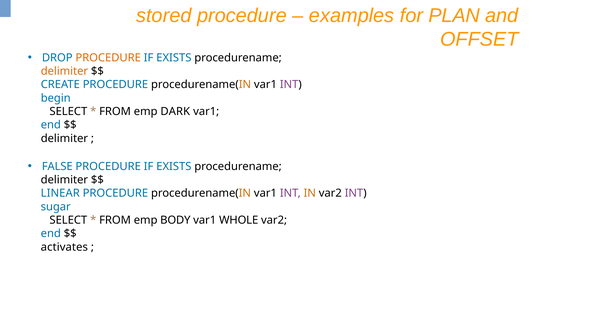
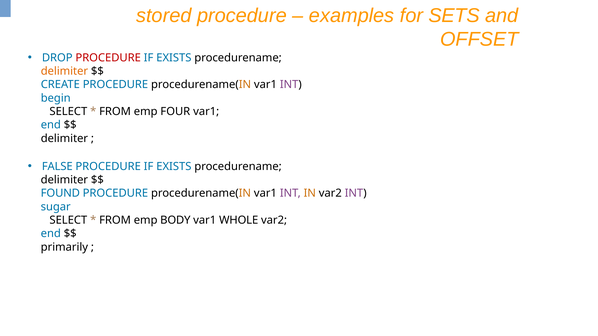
PLAN: PLAN -> SETS (454, 16)
PROCEDURE colour: orange -> red (108, 58)
DARK: DARK -> FOUR (175, 112)
LINEAR: LINEAR -> FOUND (60, 193)
activates: activates -> primarily (64, 247)
